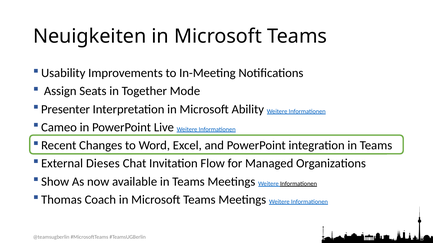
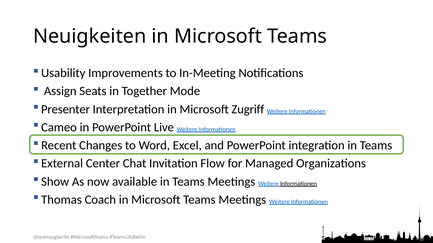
Ability: Ability -> Zugriff (248, 109)
Dieses: Dieses -> Center (103, 164)
